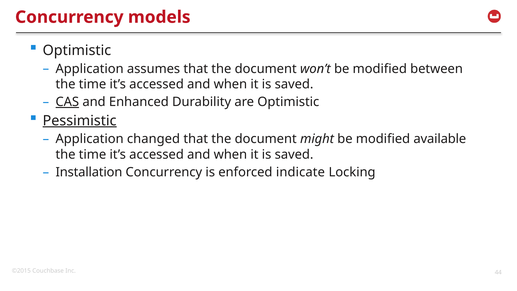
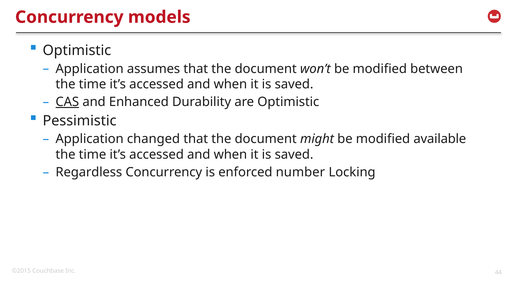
Pessimistic underline: present -> none (80, 121)
Installation: Installation -> Regardless (89, 172)
indicate: indicate -> number (300, 172)
